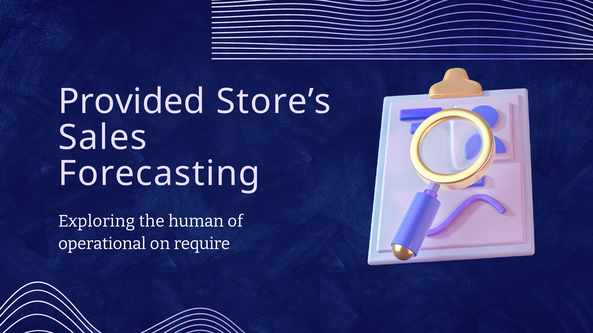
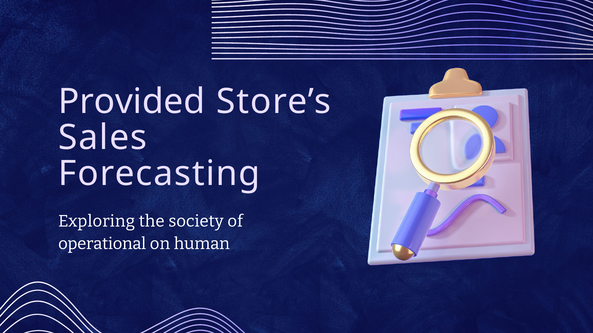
human: human -> society (196, 221)
require: require -> human (202, 244)
